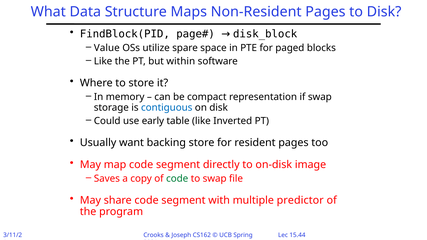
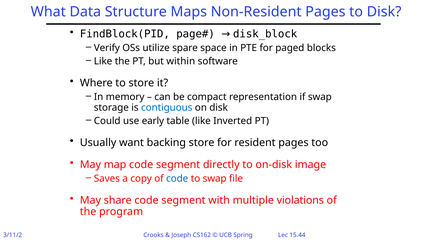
Value: Value -> Verify (107, 48)
code colour: green -> blue (177, 179)
predictor: predictor -> violations (300, 200)
